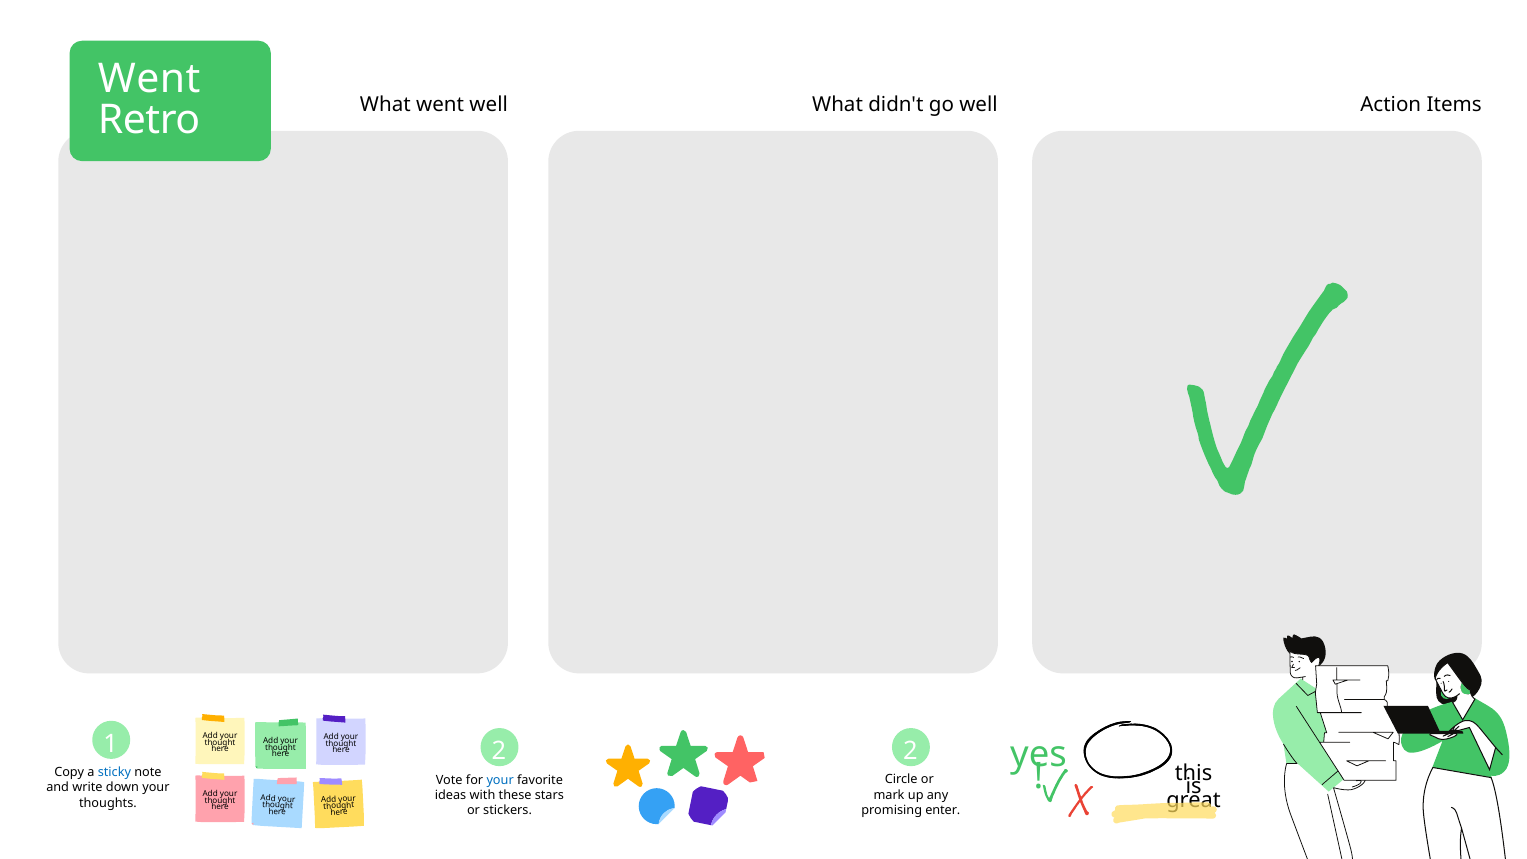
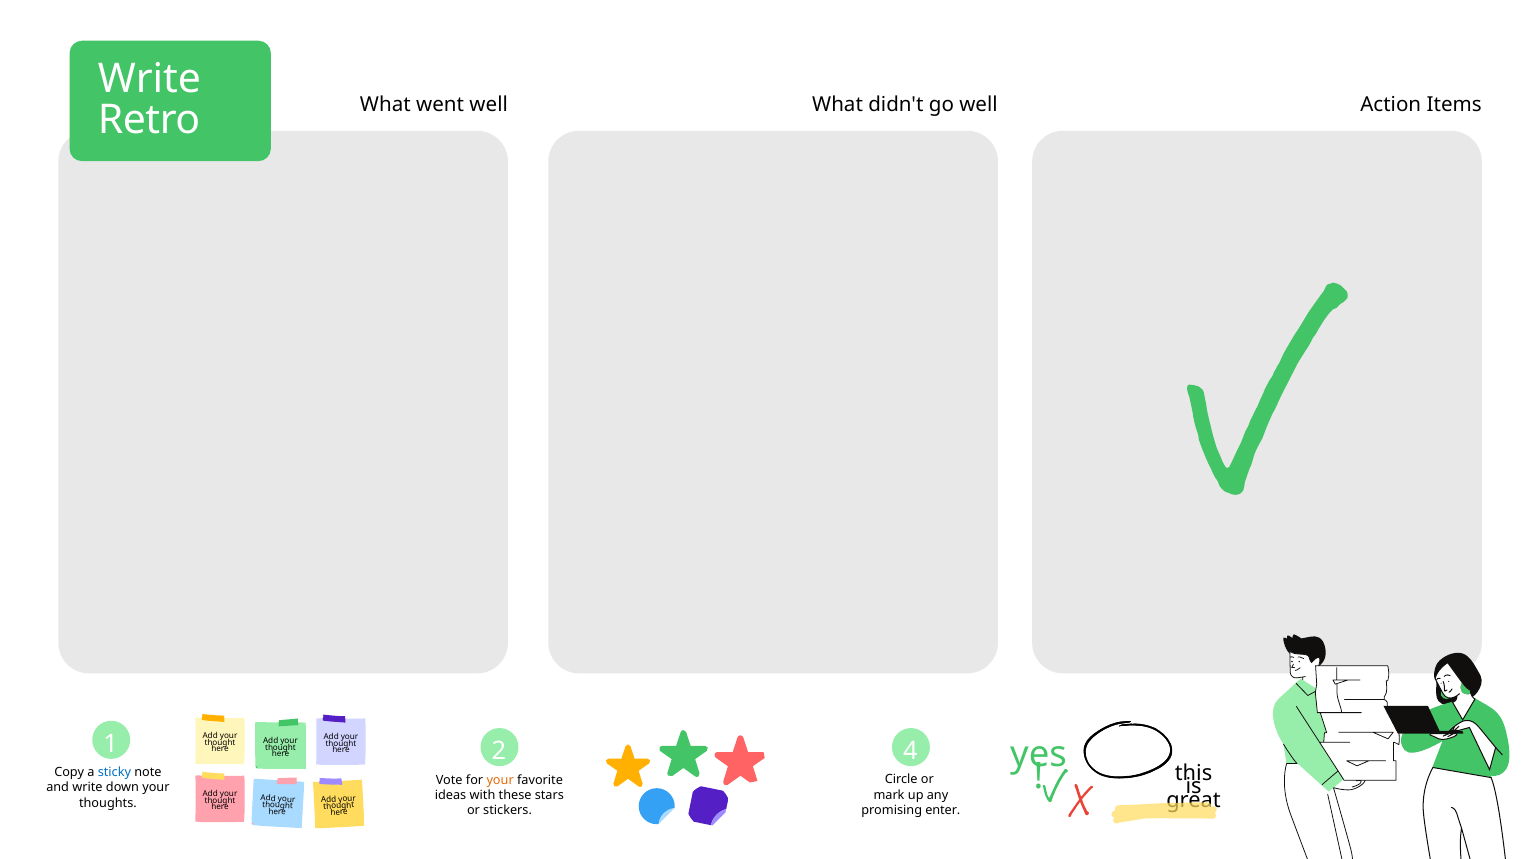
Went: Went -> Write (149, 79)
2 2: 2 -> 4 (910, 751)
your colour: blue -> orange (500, 780)
